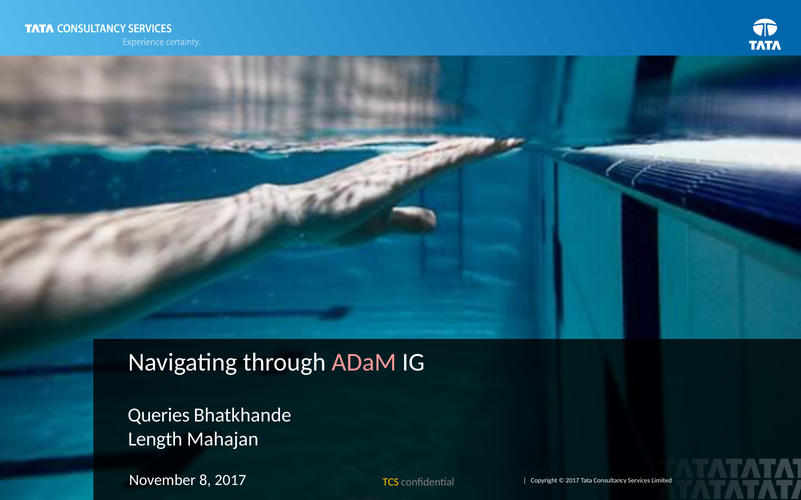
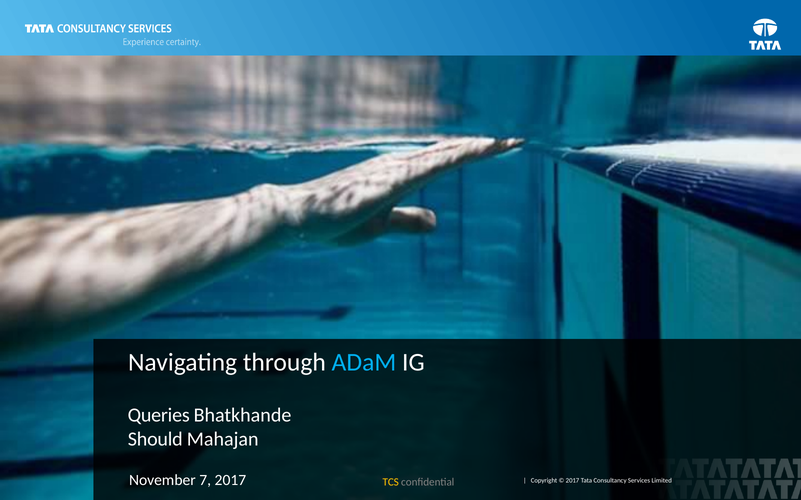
ADaM colour: pink -> light blue (364, 363)
Length: Length -> Should (155, 440)
8: 8 -> 7 (205, 481)
